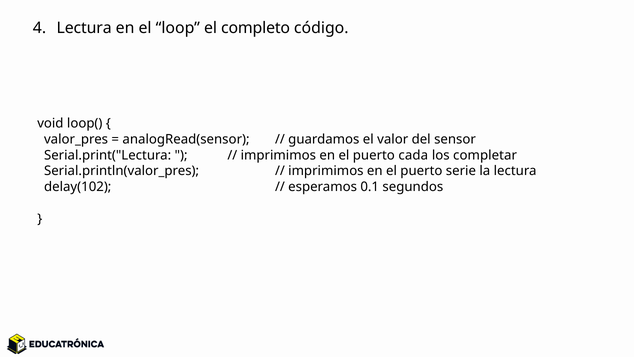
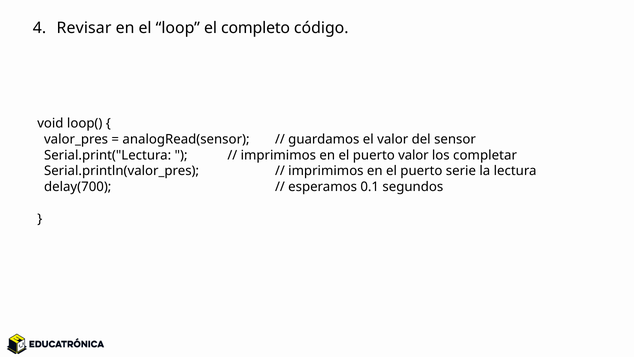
Lectura: Lectura -> Revisar (84, 28)
puerto cada: cada -> valor (413, 155)
delay(102: delay(102 -> delay(700 (78, 187)
